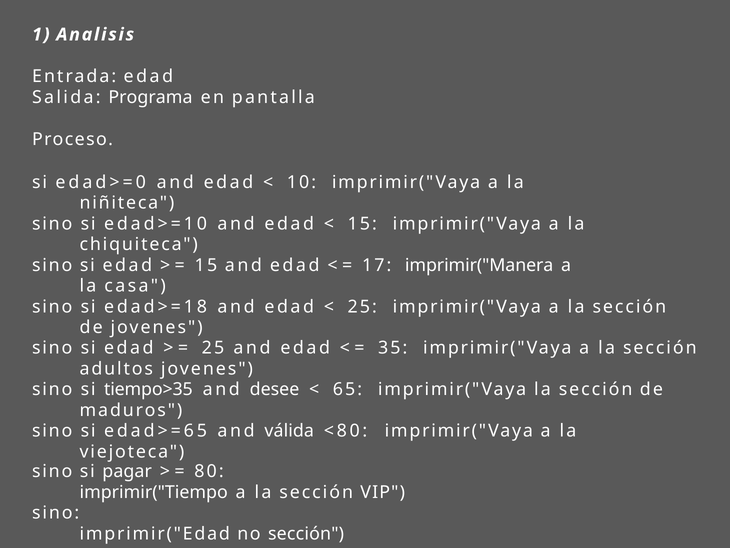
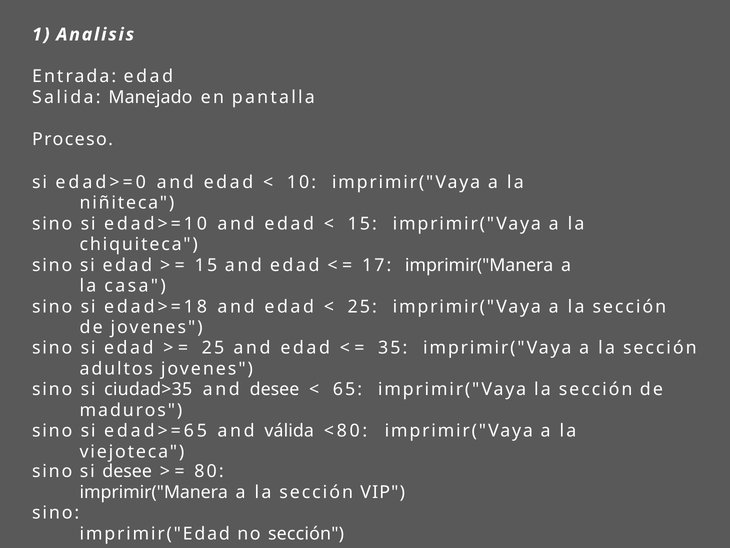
Programa: Programa -> Manejado (150, 97)
tiempo>35: tiempo>35 -> ciudad>35 (148, 389)
si pagar: pagar -> desee (127, 471)
imprimir("Tiempo: imprimir("Tiempo -> imprimir("Manera (154, 492)
